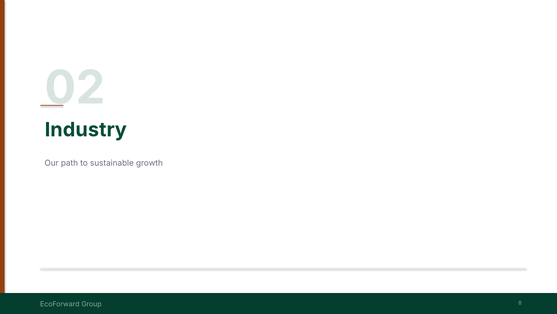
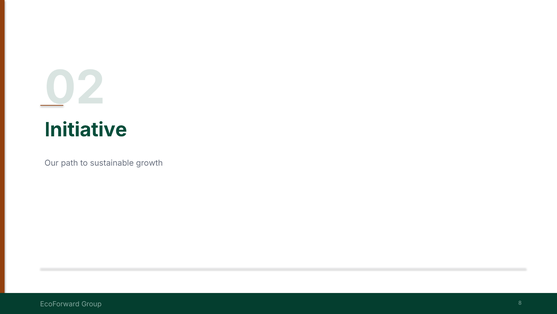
Industry: Industry -> Initiative (86, 129)
